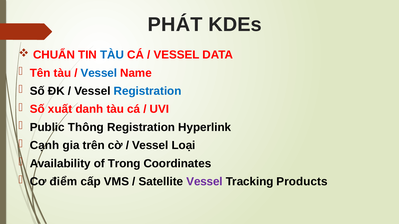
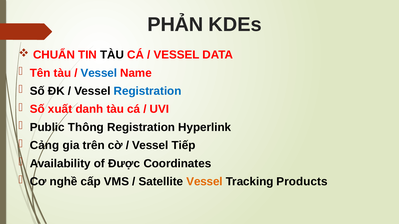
PHÁT: PHÁT -> PHẢN (175, 24)
TÀU colour: blue -> black (112, 55)
Cạnh: Cạnh -> Cảng (45, 146)
Loại: Loại -> Tiếp (184, 146)
Trong: Trong -> Được (124, 164)
điểm: điểm -> nghề (64, 182)
Vessel colour: purple -> orange (205, 182)
